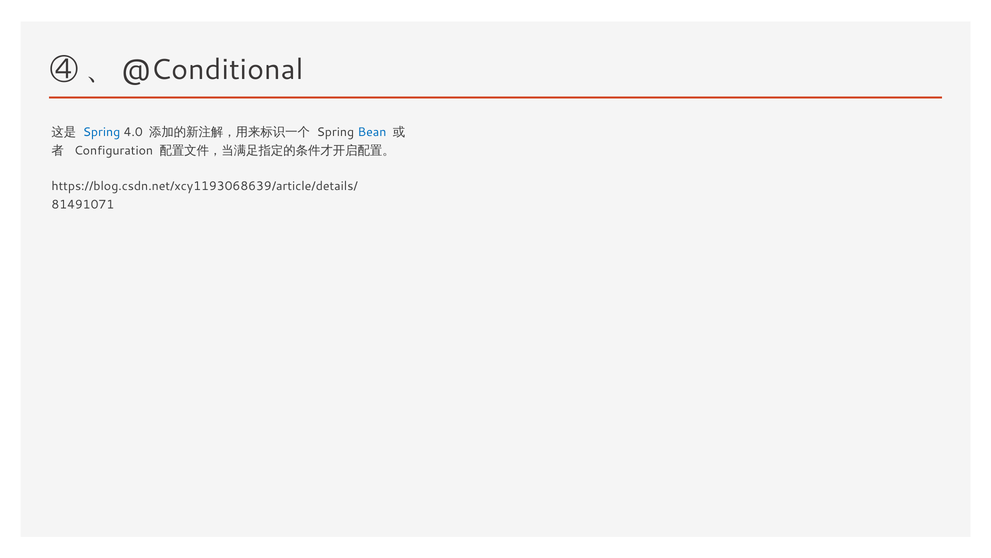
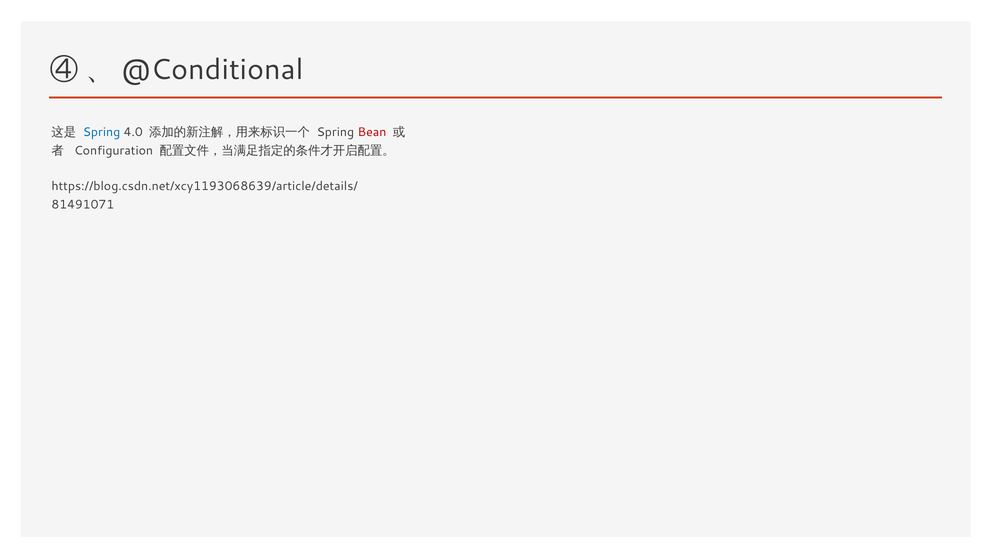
Bean colour: blue -> red (372, 132)
